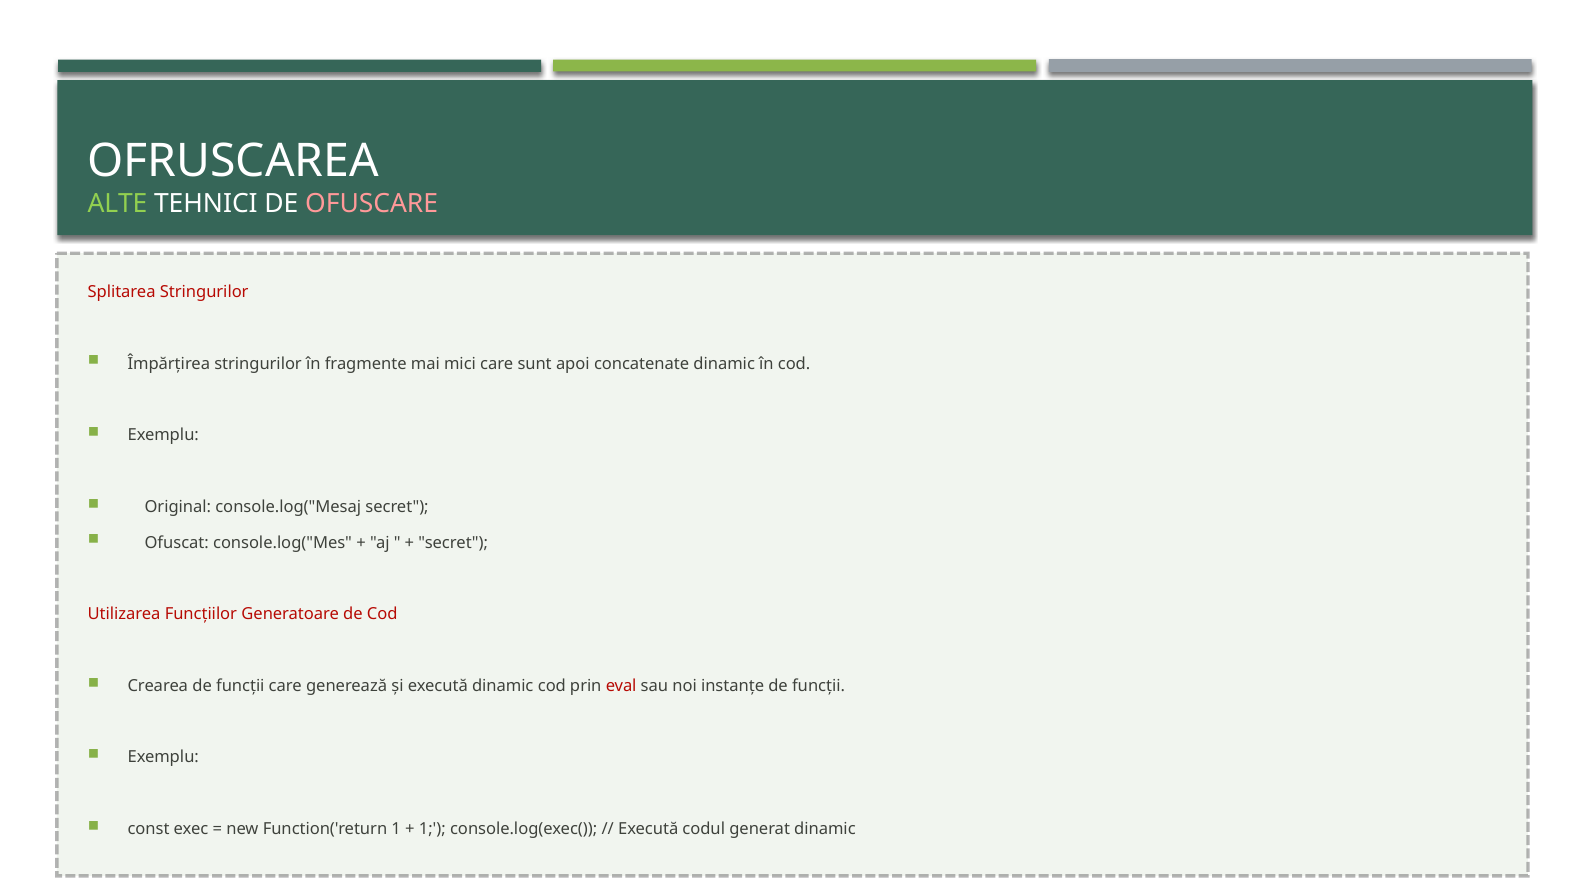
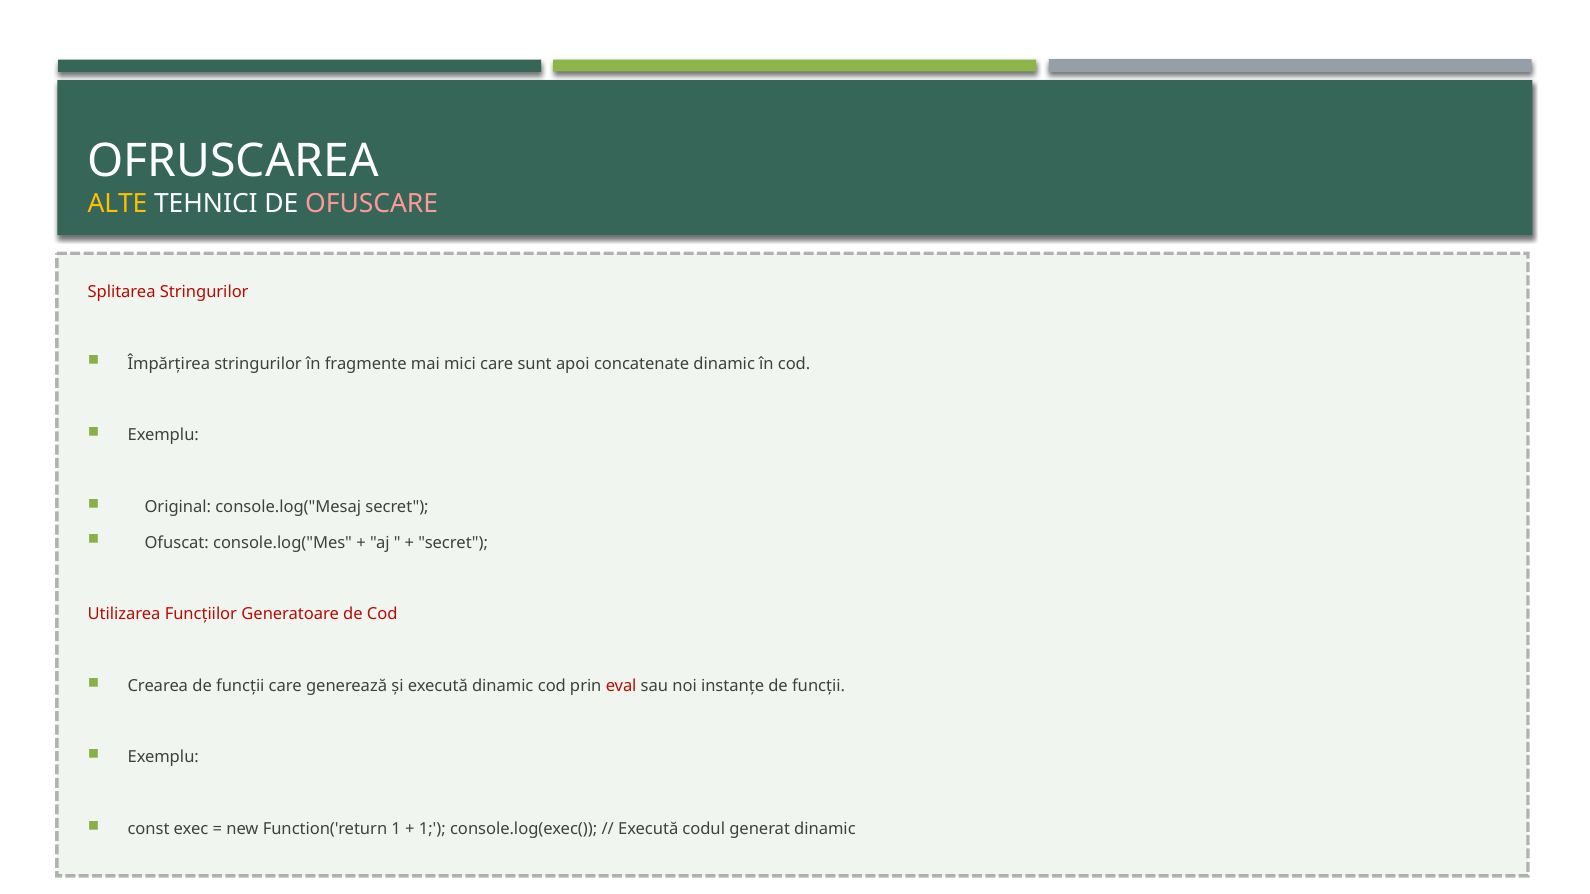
ALTE colour: light green -> yellow (118, 204)
